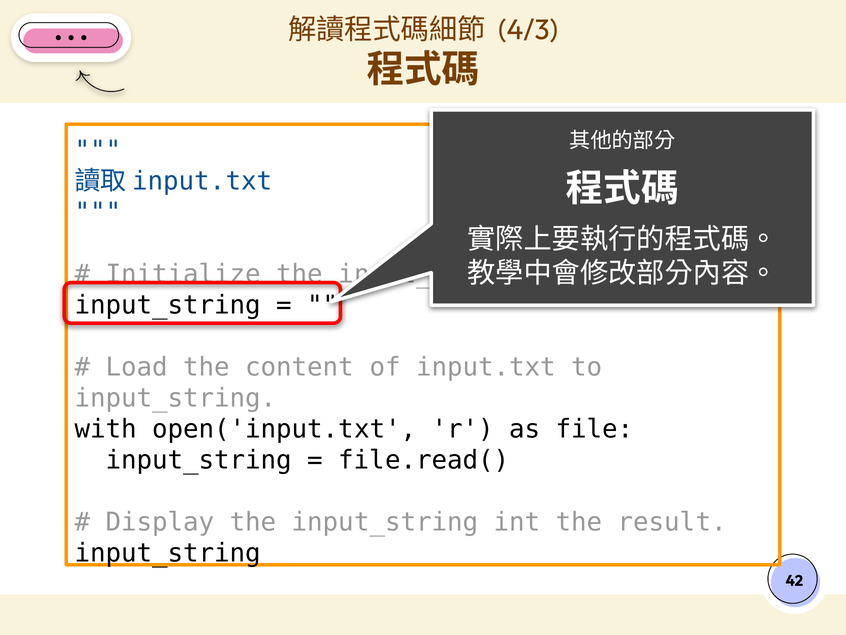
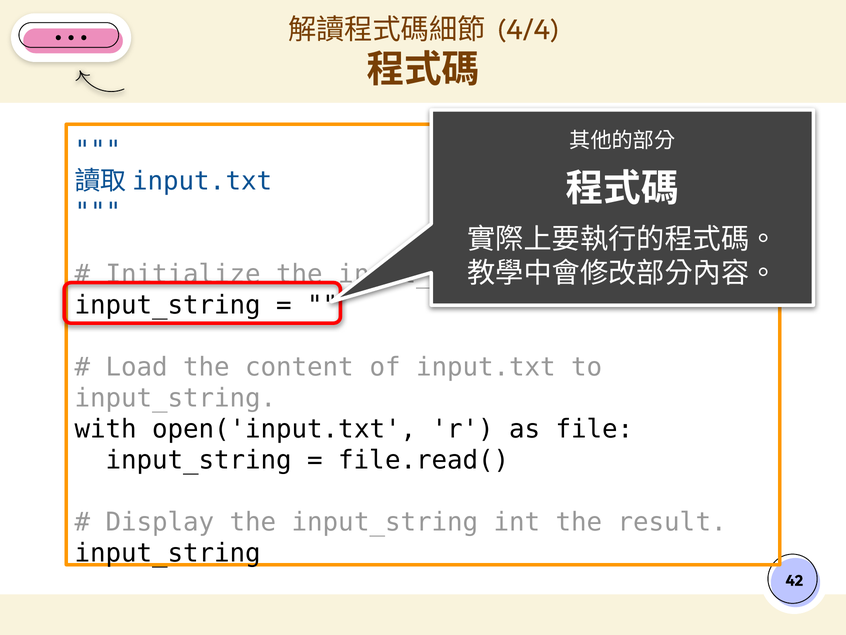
4/3: 4/3 -> 4/4 (528, 30)
